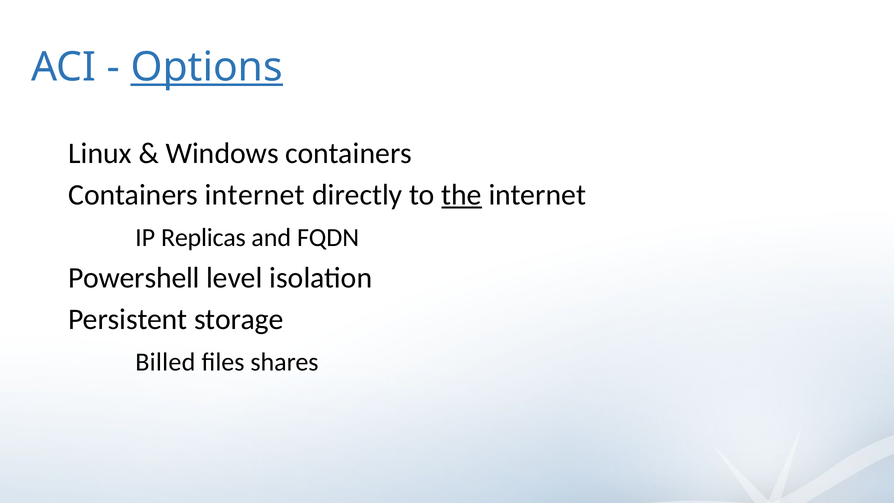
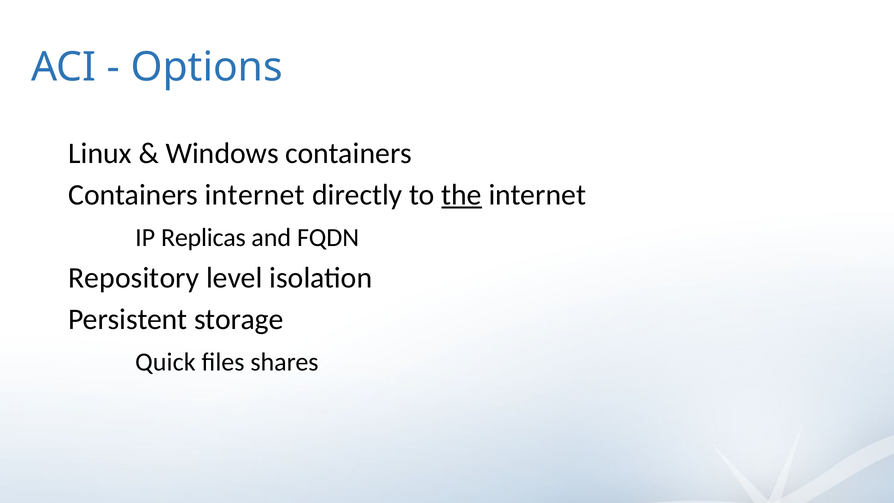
Options underline: present -> none (207, 67)
Powershell: Powershell -> Repository (134, 278)
Billed: Billed -> Quick (165, 362)
